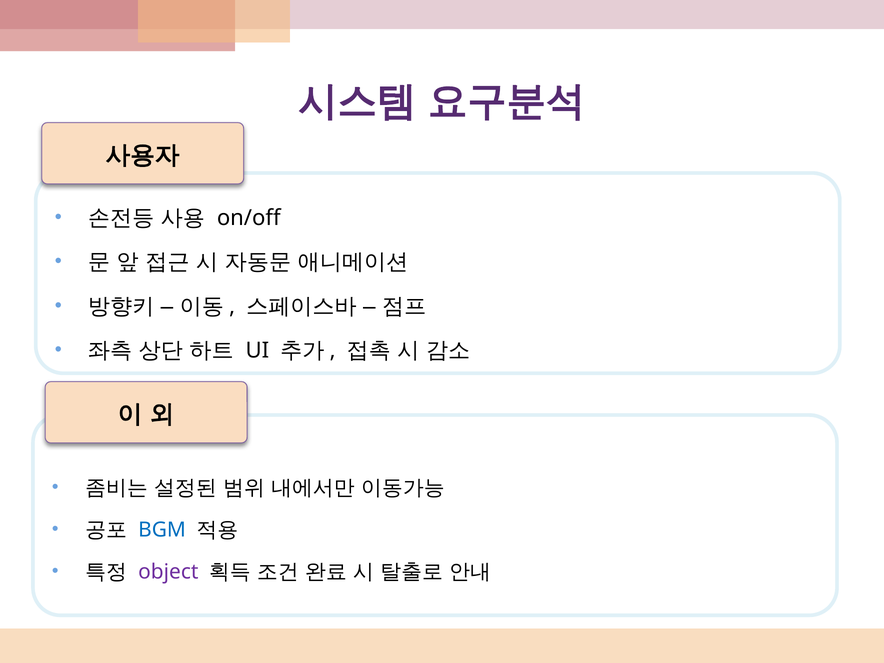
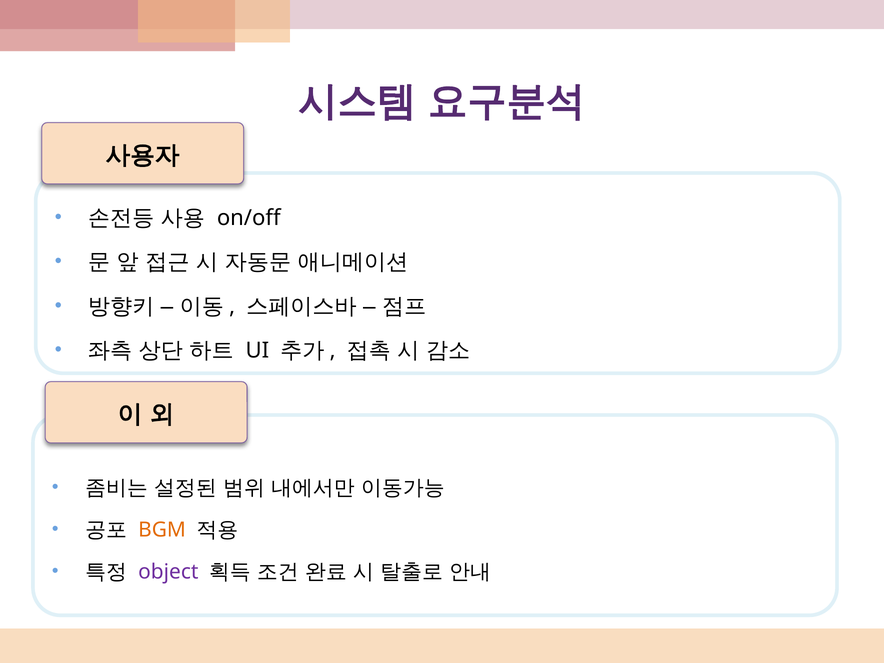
BGM colour: blue -> orange (162, 530)
